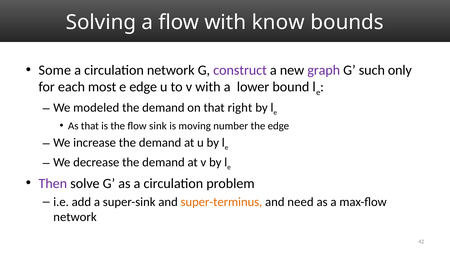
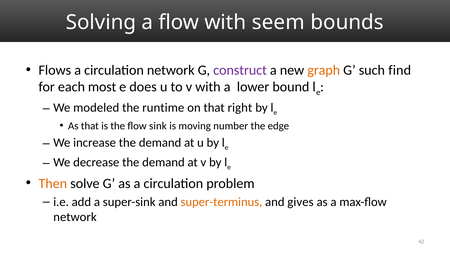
know: know -> seem (278, 23)
Some: Some -> Flows (55, 70)
graph colour: purple -> orange (324, 70)
only: only -> find (400, 70)
e edge: edge -> does (143, 87)
demand: demand -> runtime (163, 108)
Then colour: purple -> orange (53, 183)
need: need -> gives (300, 202)
